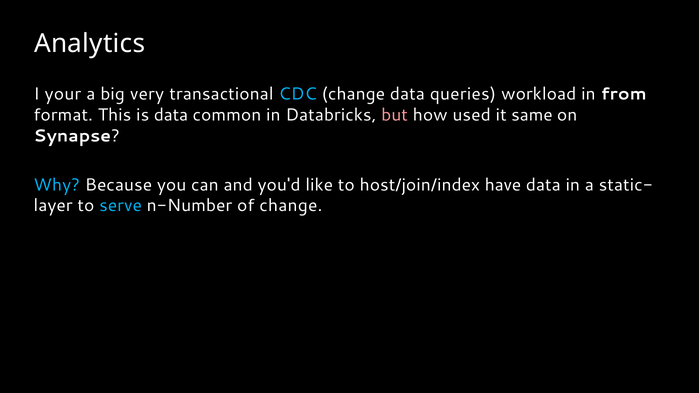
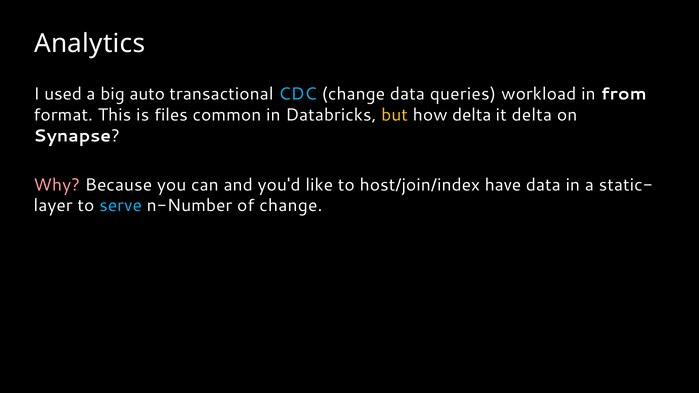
your: your -> used (63, 94)
very: very -> auto (147, 94)
is data: data -> files (171, 115)
but colour: pink -> yellow (395, 115)
how used: used -> delta (472, 115)
it same: same -> delta (532, 115)
Why colour: light blue -> pink (57, 185)
